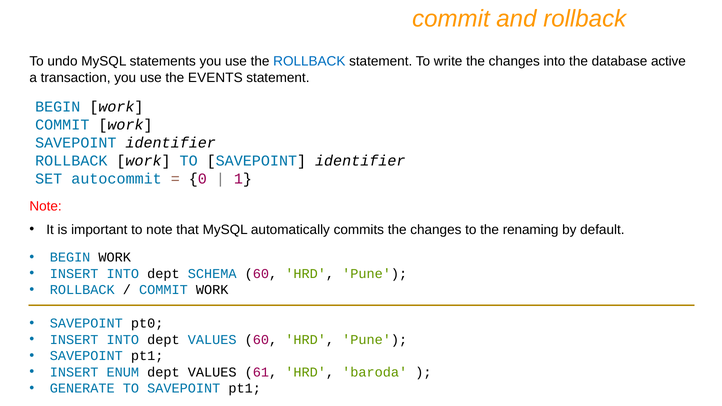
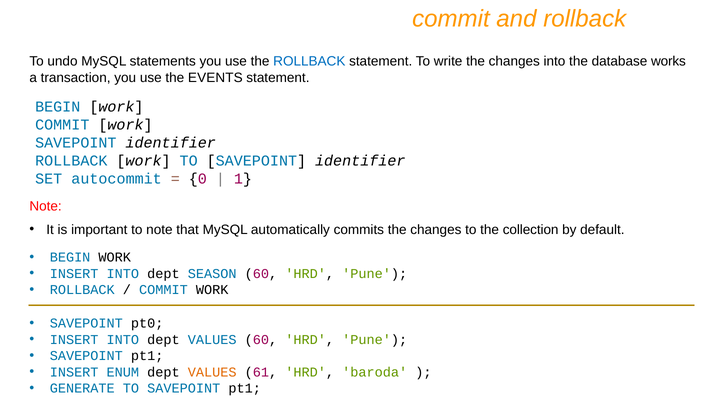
active: active -> works (668, 61)
renaming: renaming -> collection (531, 230)
SCHEMA: SCHEMA -> SEASON (212, 274)
VALUES colour: black -> orange (212, 372)
